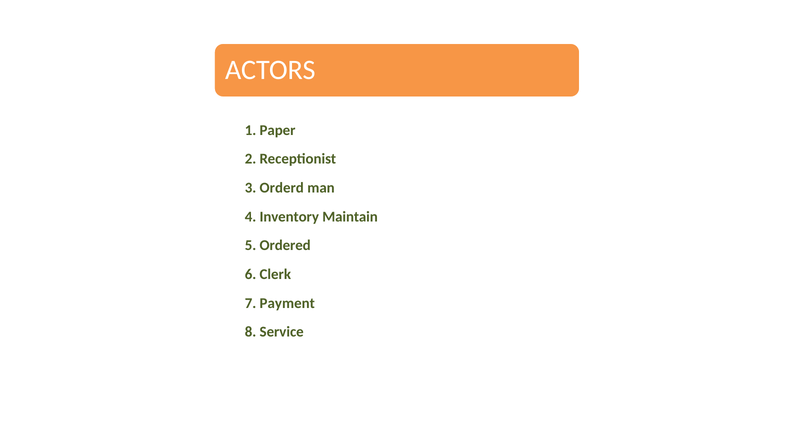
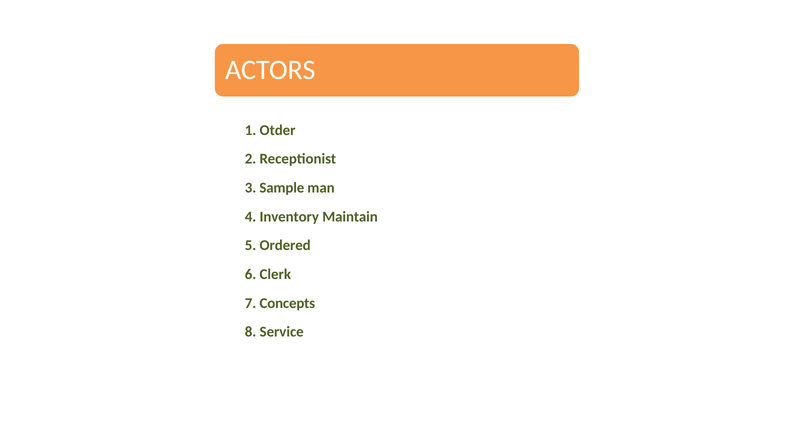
Paper: Paper -> Otder (278, 130)
Orderd: Orderd -> Sample (282, 188)
Payment: Payment -> Concepts (287, 303)
